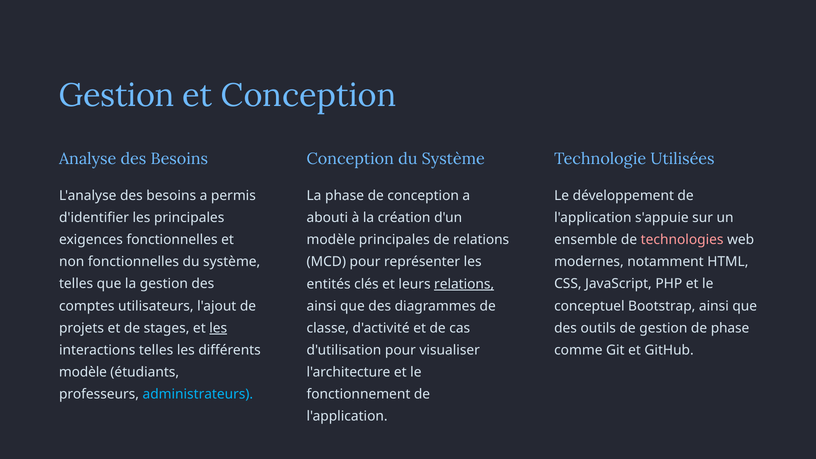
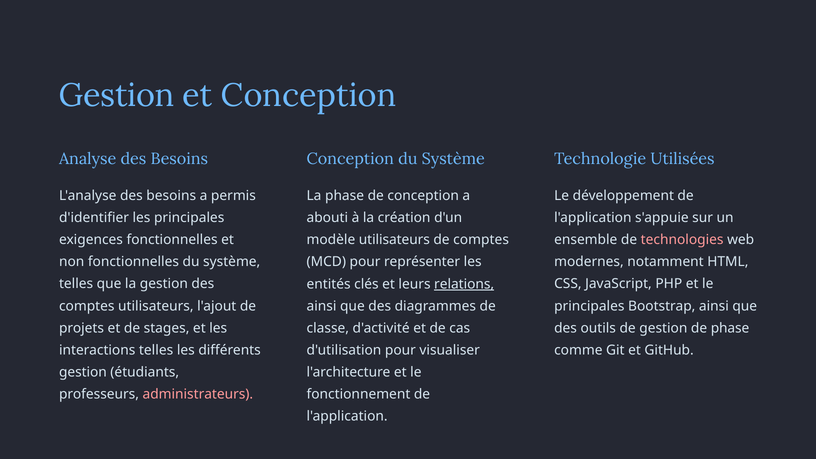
modèle principales: principales -> utilisateurs (394, 240)
de relations: relations -> comptes (481, 240)
conceptuel: conceptuel -> principales (589, 306)
les underline: present -> none (218, 328)
modèle: modèle -> gestion (83, 372)
administrateurs colour: light blue -> pink (198, 394)
